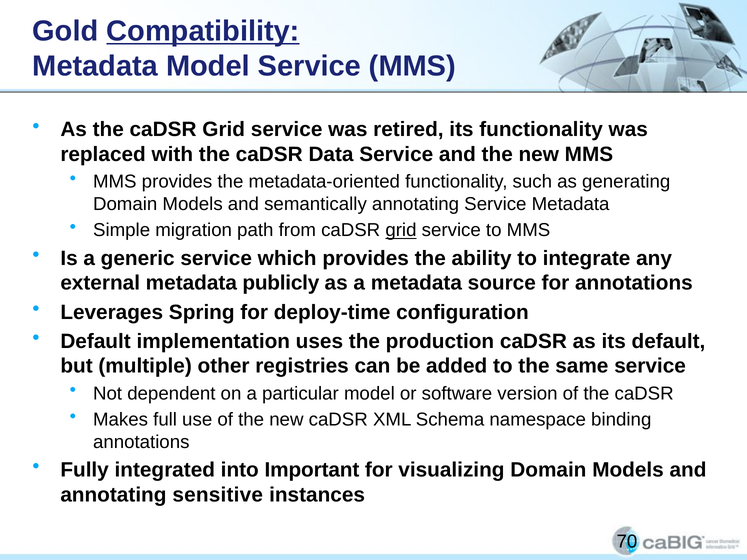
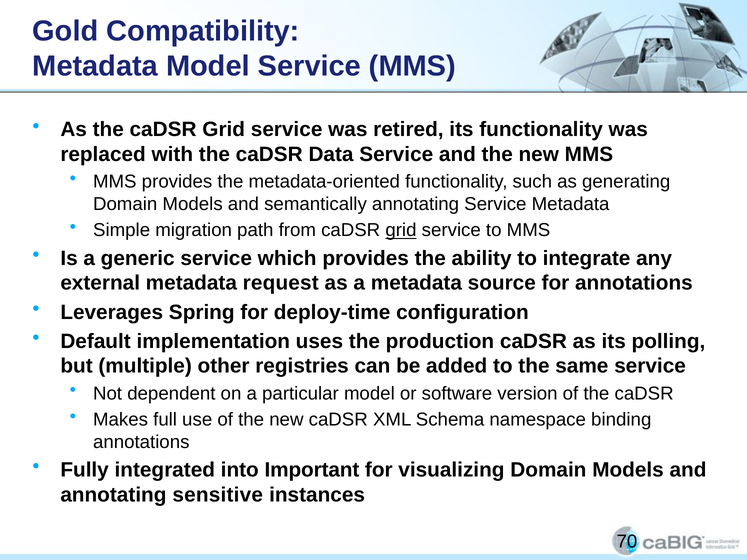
Compatibility underline: present -> none (203, 31)
publicly: publicly -> request (281, 283)
its default: default -> polling (668, 341)
